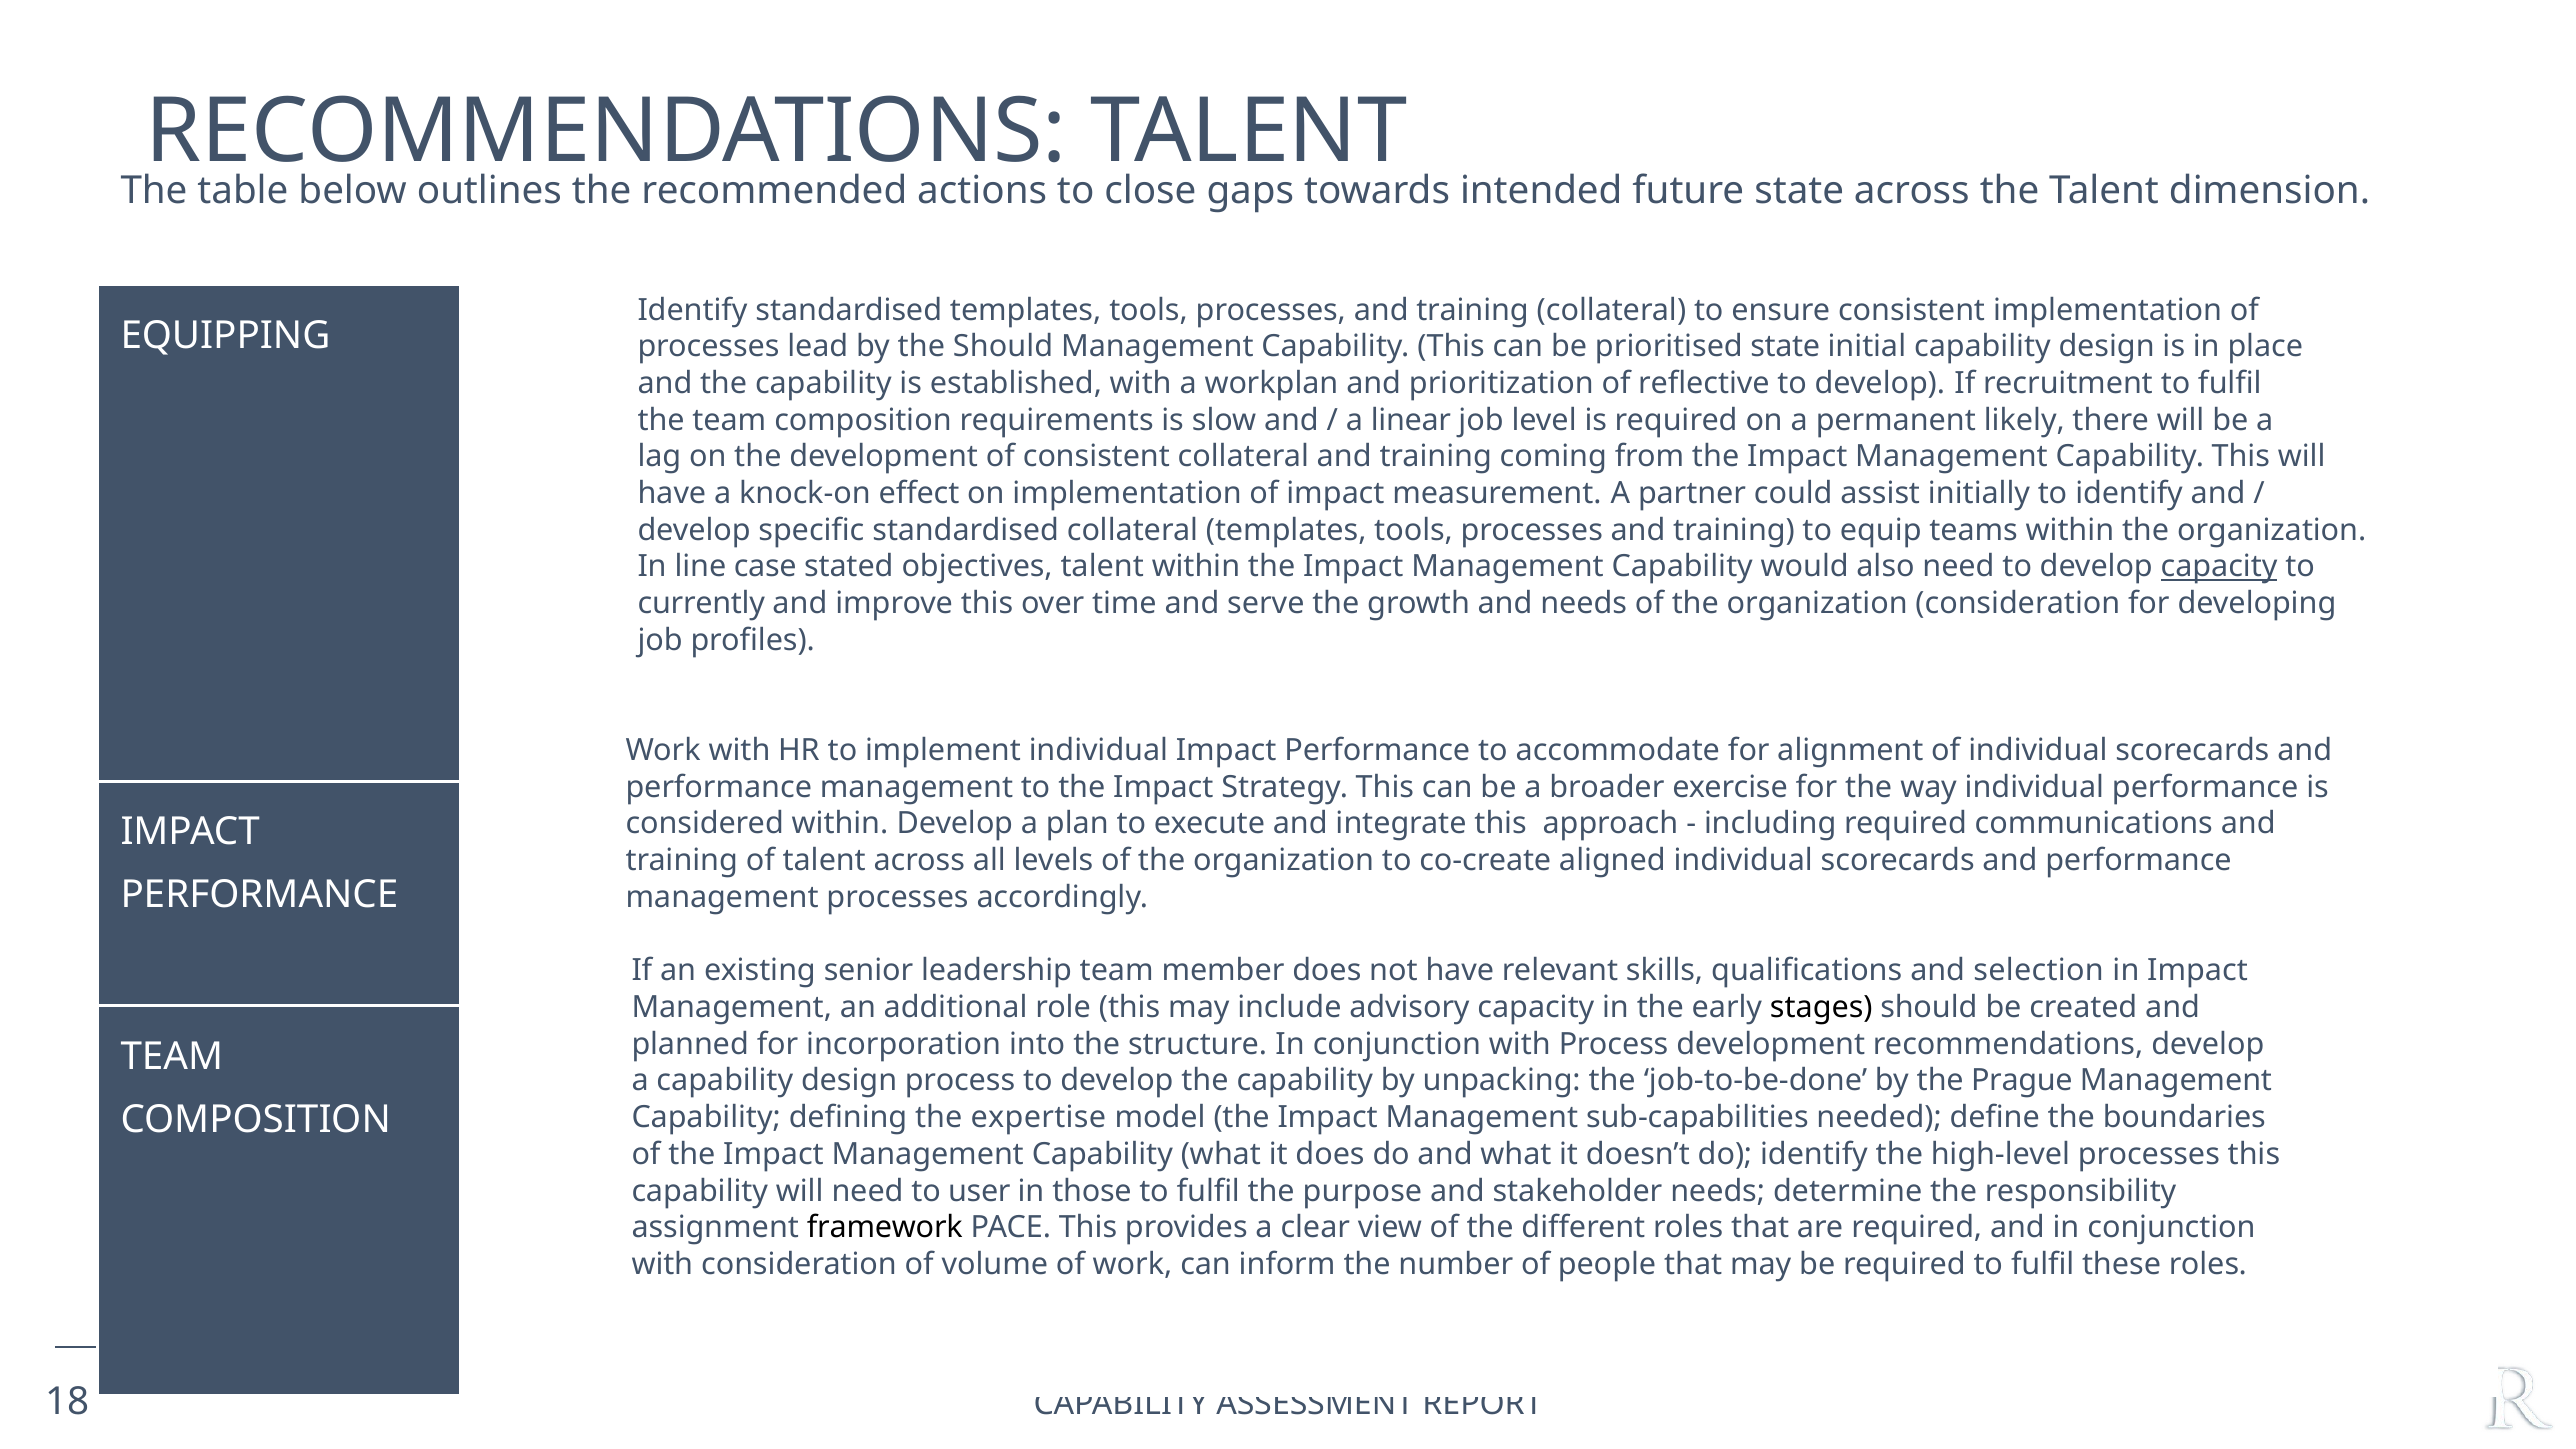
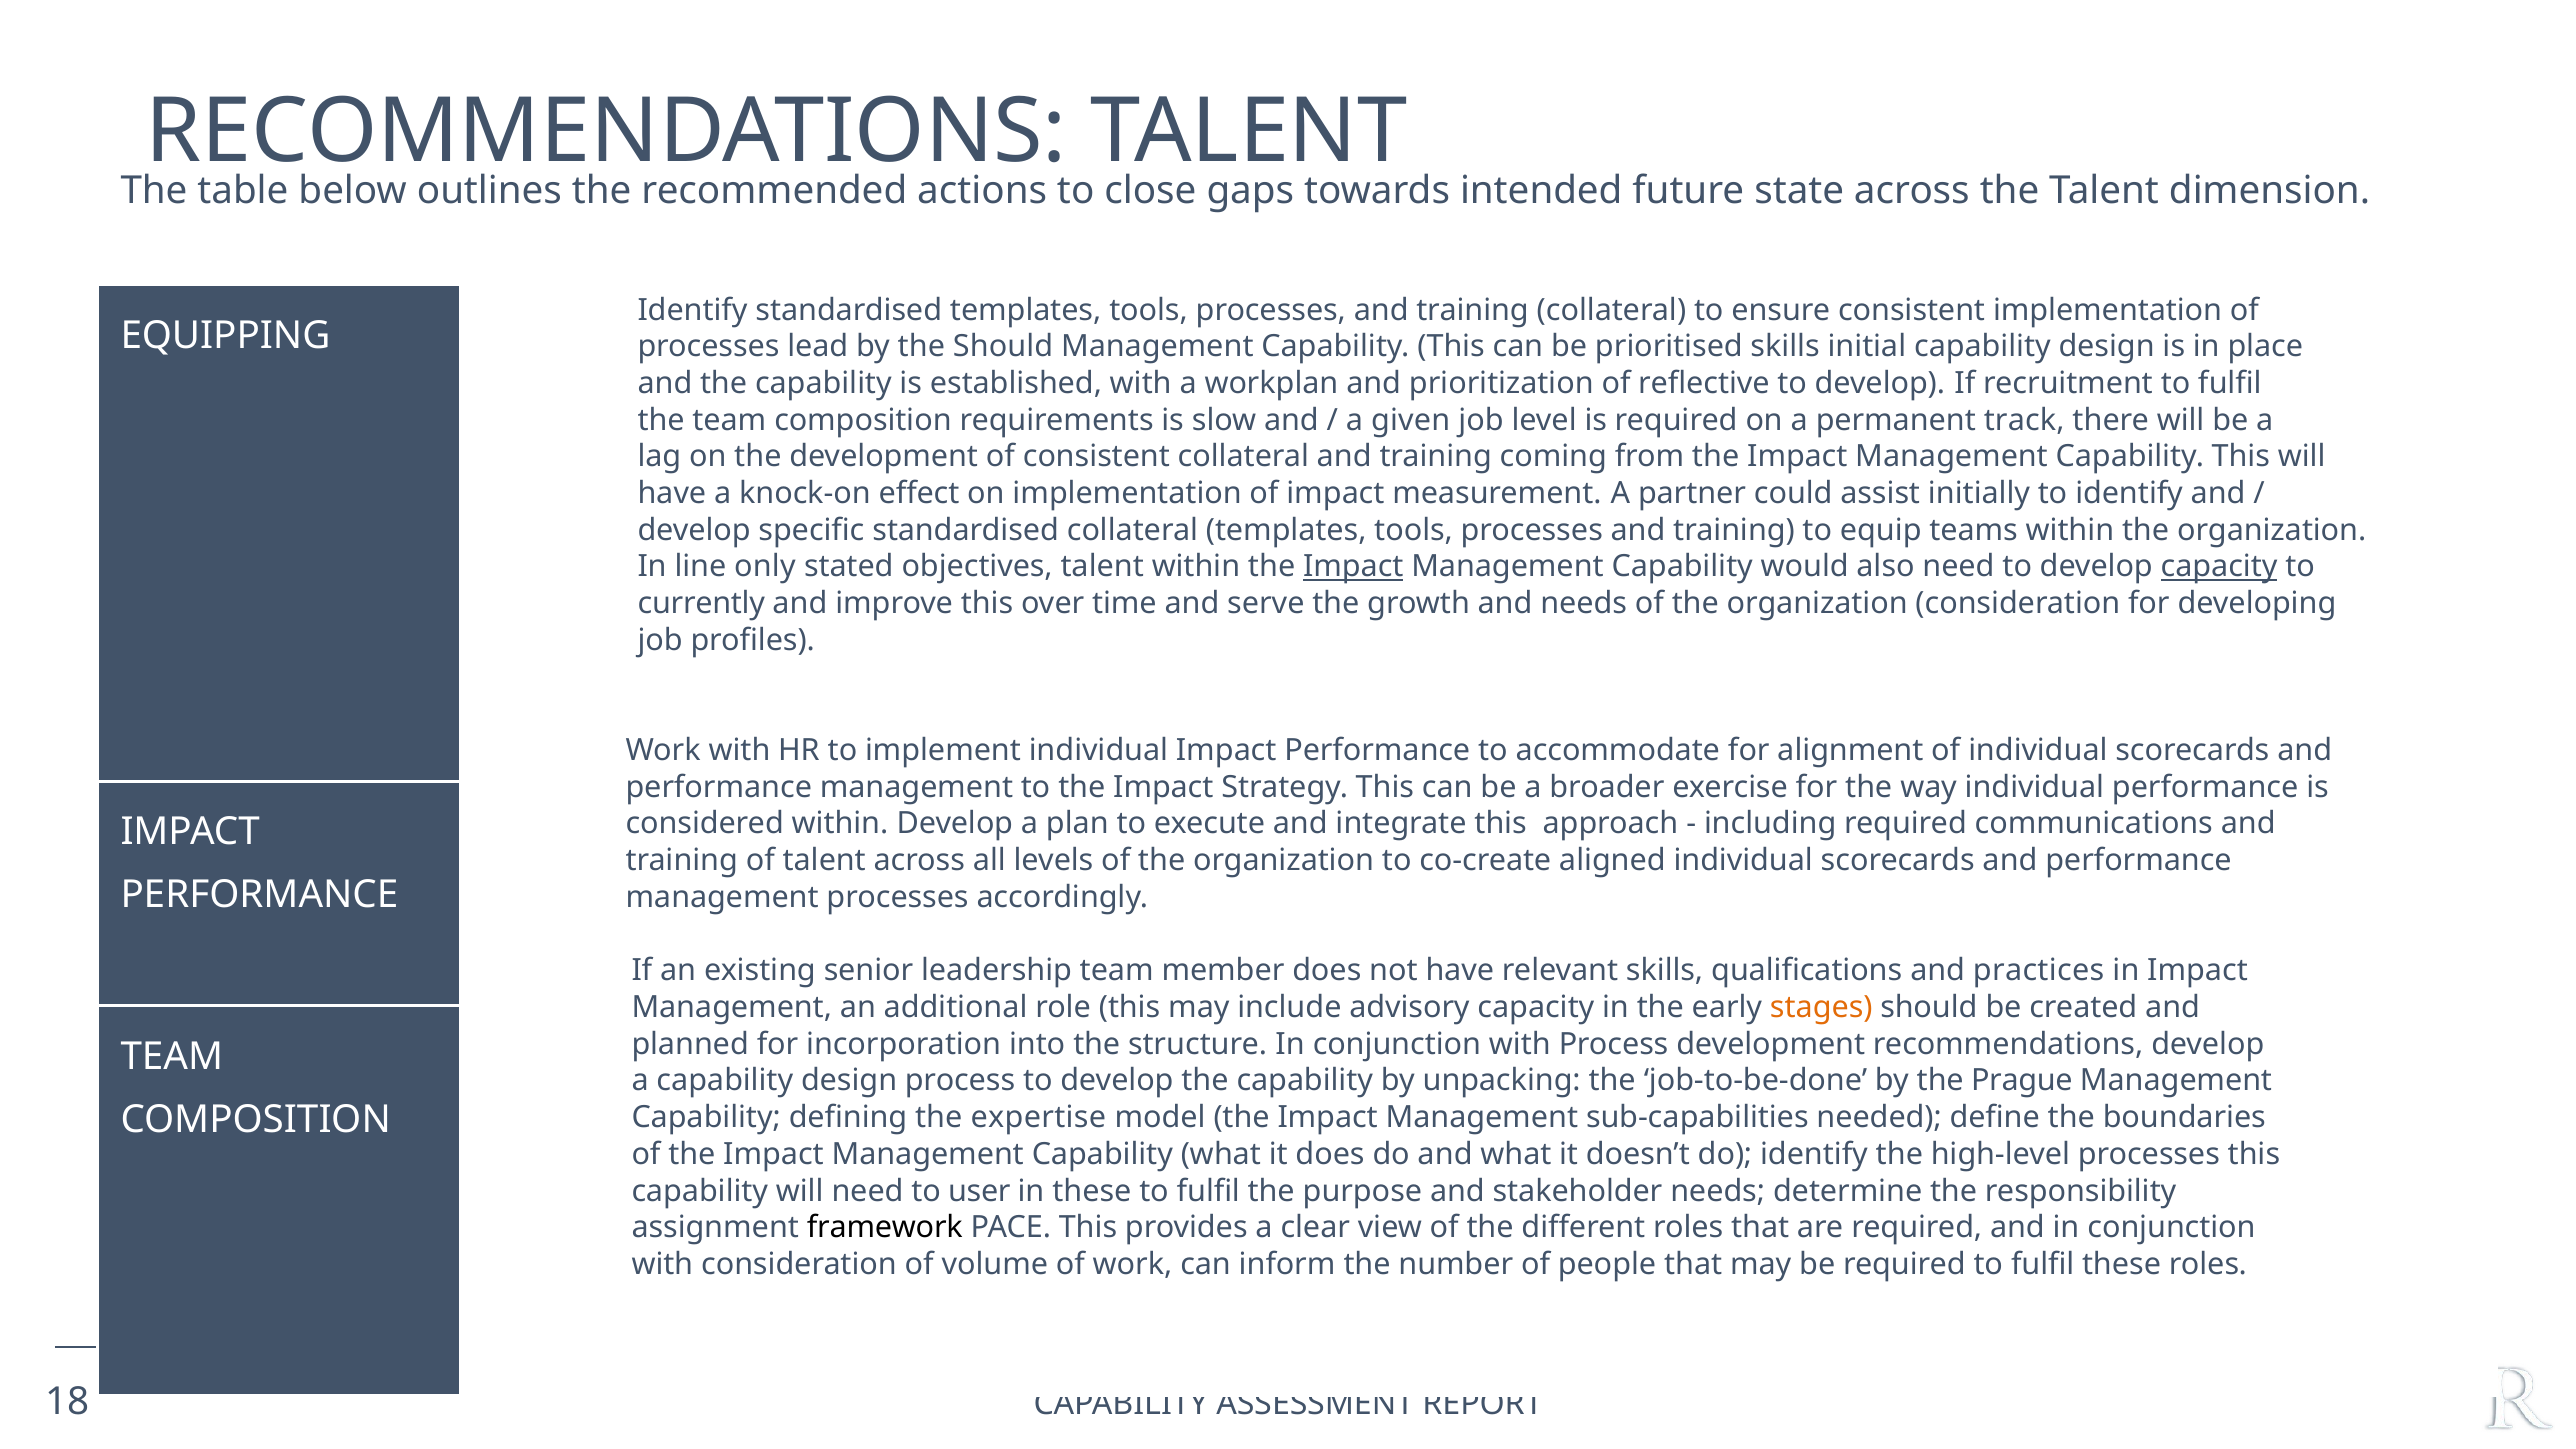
prioritised state: state -> skills (1785, 347)
linear: linear -> given (1411, 420)
likely: likely -> track (2024, 420)
case: case -> only (765, 567)
Impact underline: none -> present (1353, 567)
selection: selection -> practices (2039, 971)
stages colour: black -> orange (1821, 1007)
in those: those -> these (1092, 1191)
